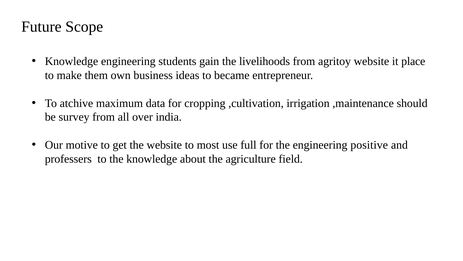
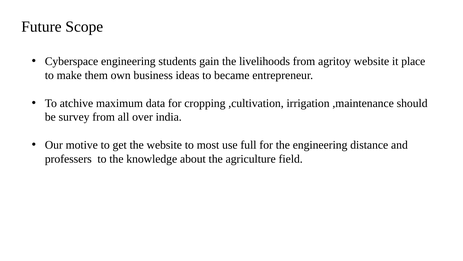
Knowledge: Knowledge -> Cyberspace (72, 61)
positive: positive -> distance (369, 145)
